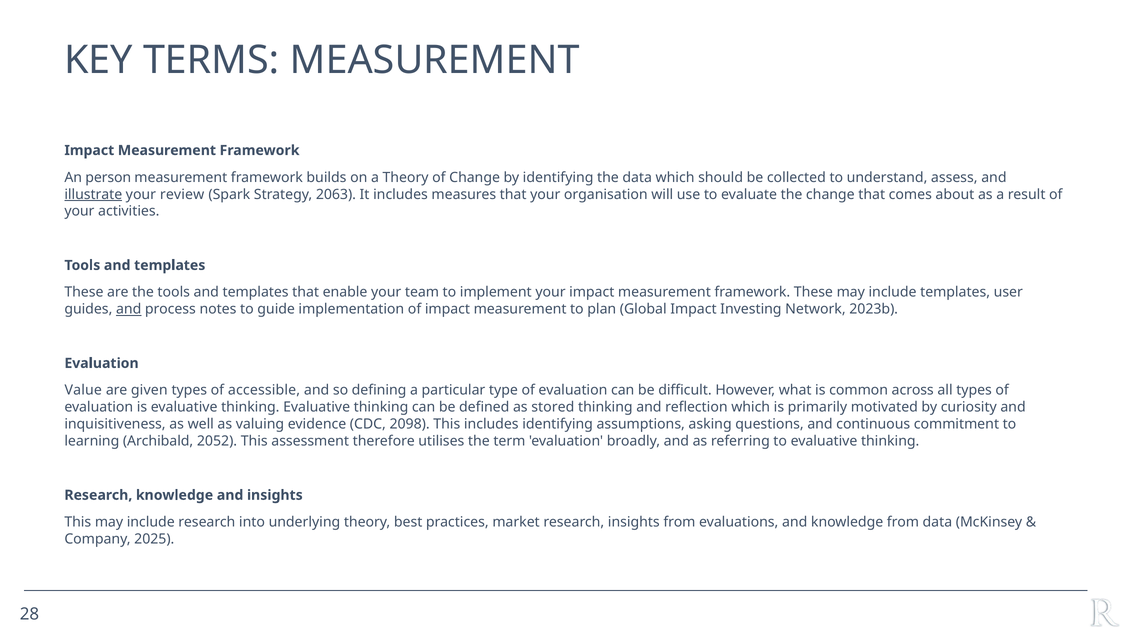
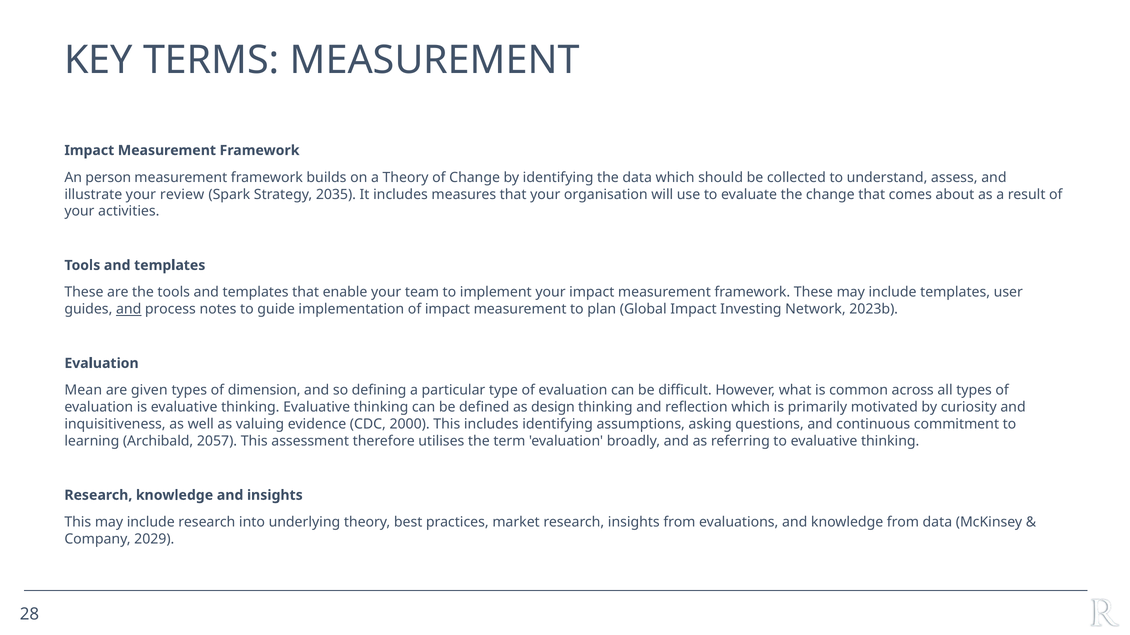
illustrate underline: present -> none (93, 195)
2063: 2063 -> 2035 (336, 195)
Value: Value -> Mean (83, 391)
accessible: accessible -> dimension (264, 391)
stored: stored -> design (553, 408)
2098: 2098 -> 2000 (410, 425)
2052: 2052 -> 2057 (217, 442)
2025: 2025 -> 2029 (154, 540)
